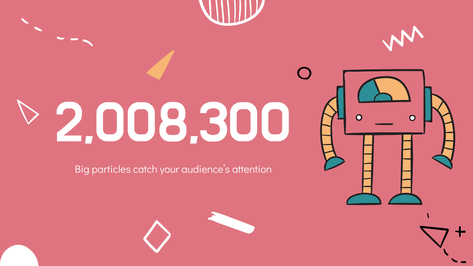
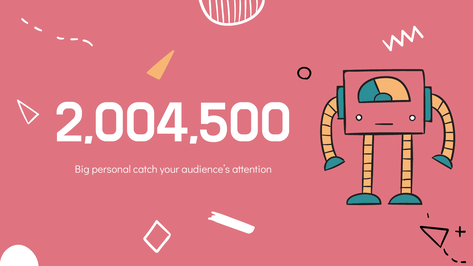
2,008,300: 2,008,300 -> 2,004,500 (174, 123)
particles: particles -> personal (111, 170)
